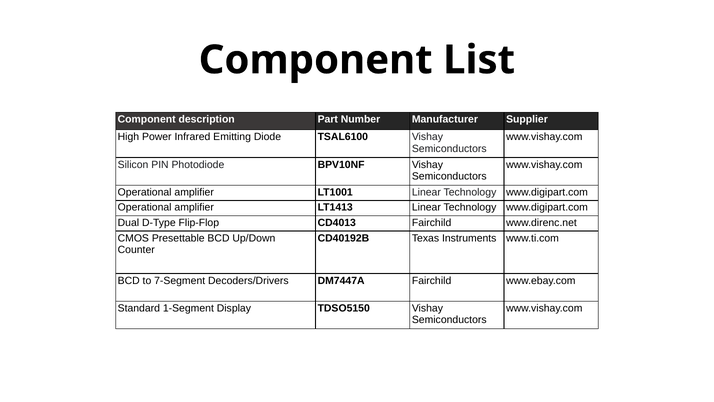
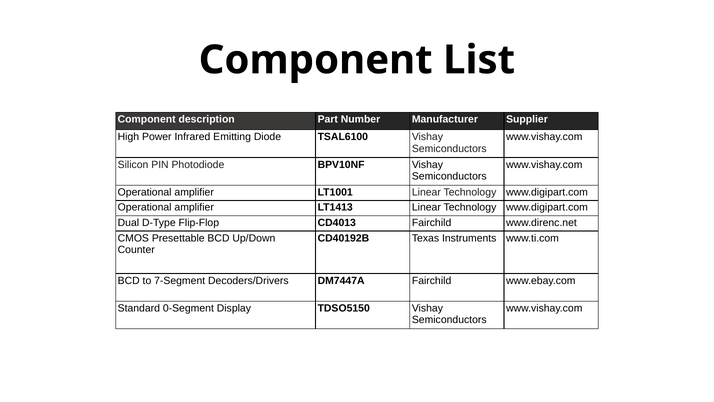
1-Segment: 1-Segment -> 0-Segment (188, 308)
